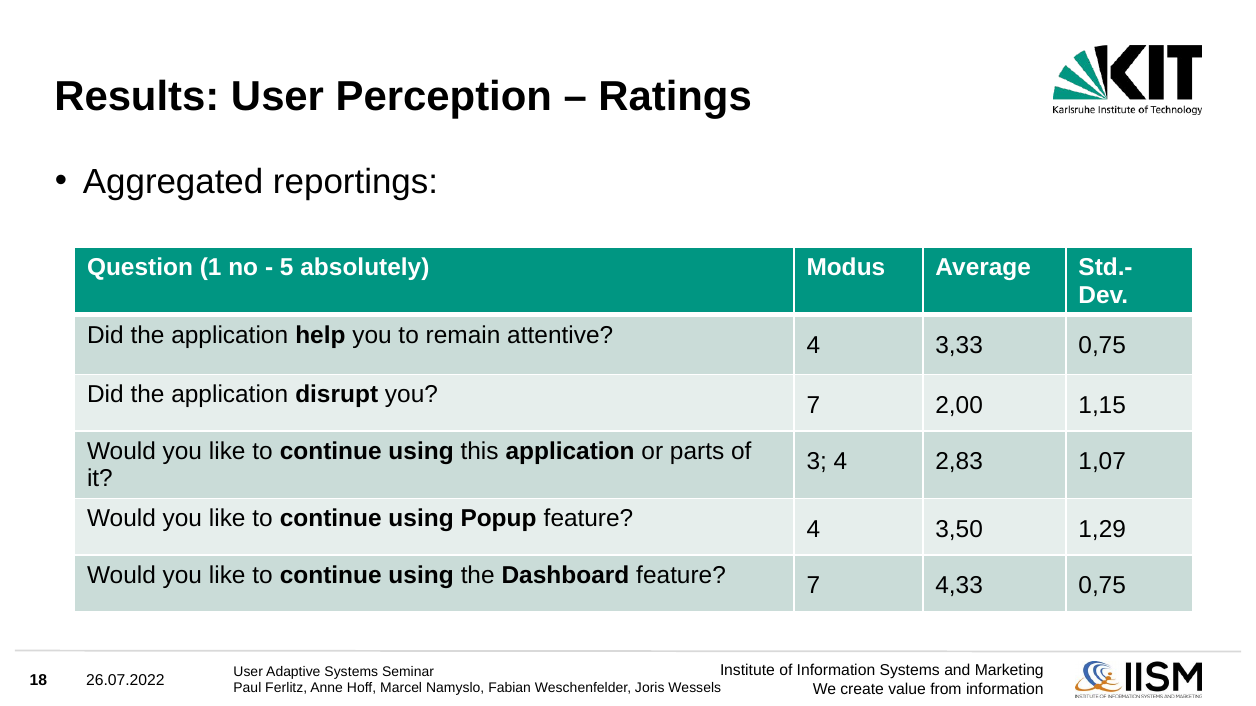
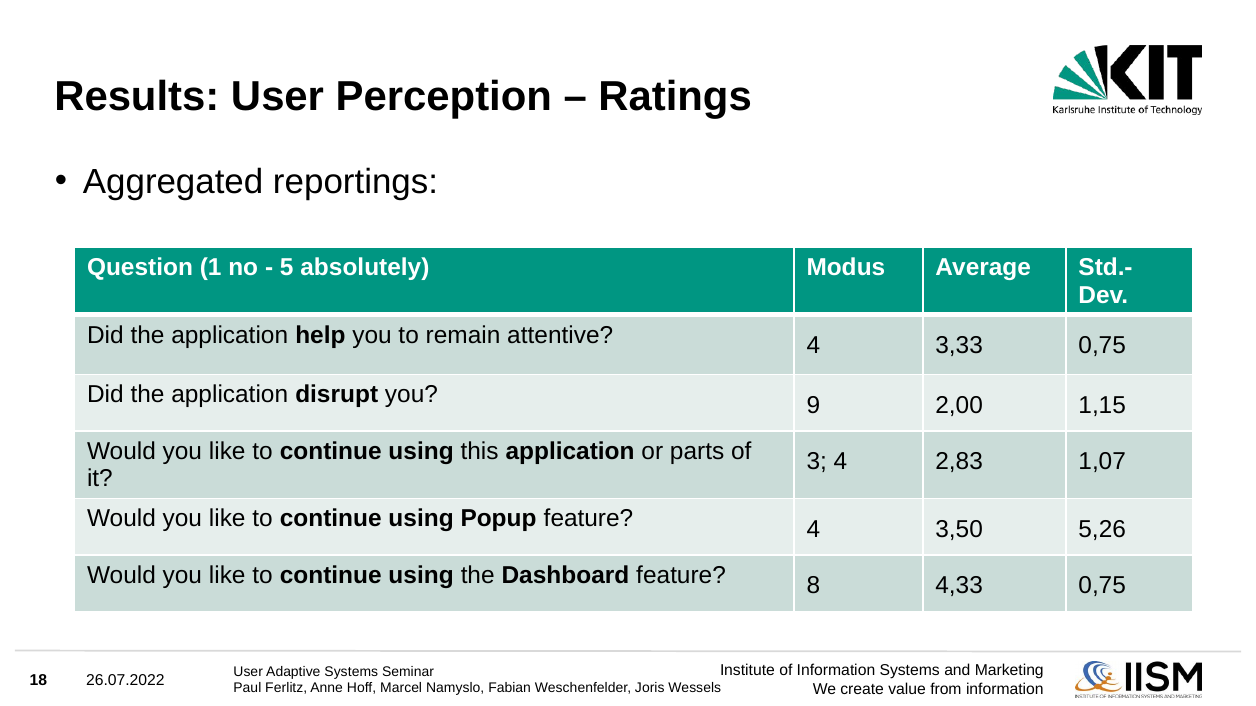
you 7: 7 -> 9 (813, 405)
1,29: 1,29 -> 5,26 (1102, 530)
feature 7: 7 -> 8 (813, 586)
